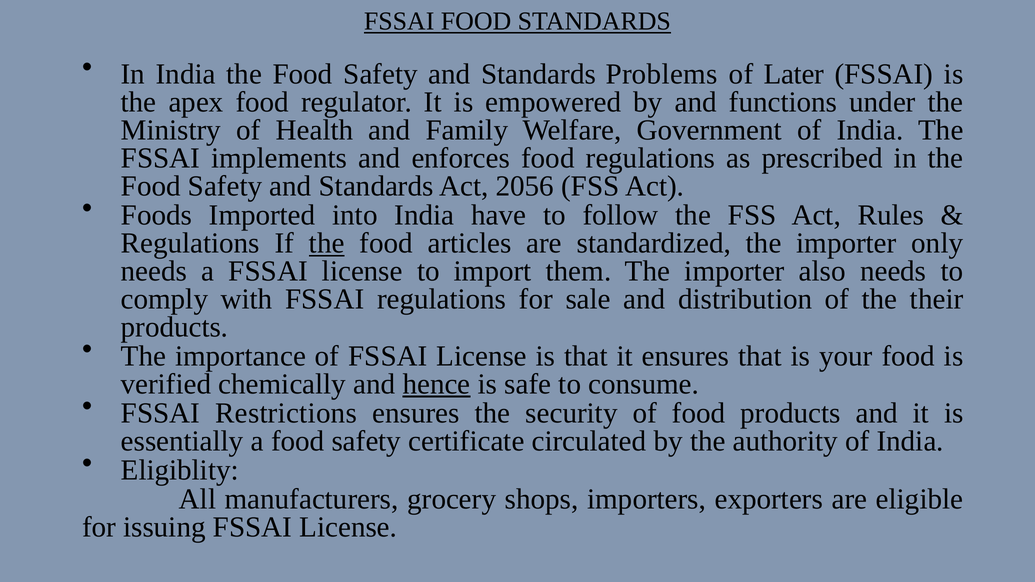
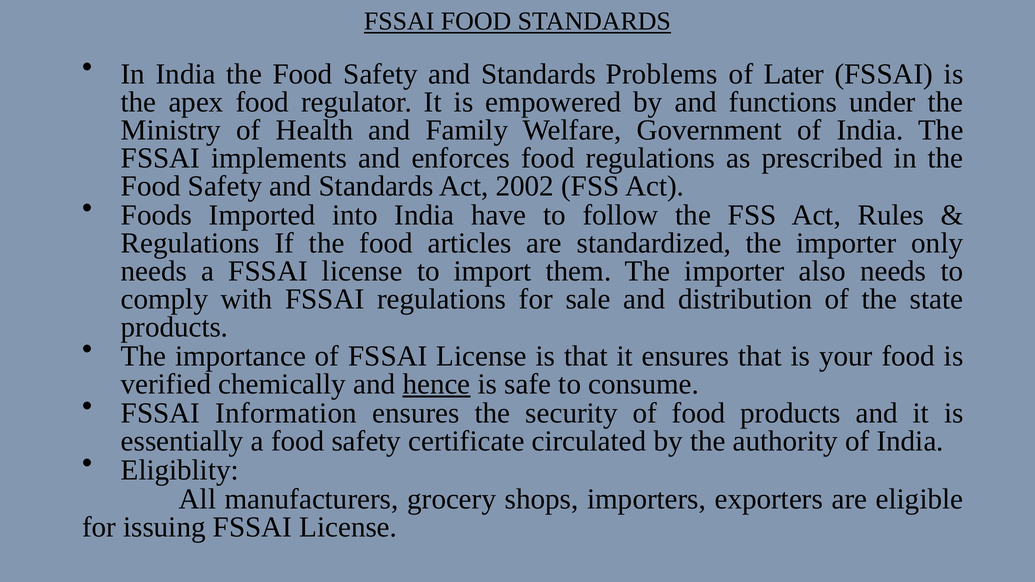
2056: 2056 -> 2002 (525, 186)
the underline: present -> none (327, 243)
their: their -> state (937, 299)
Restrictions: Restrictions -> Information (286, 413)
